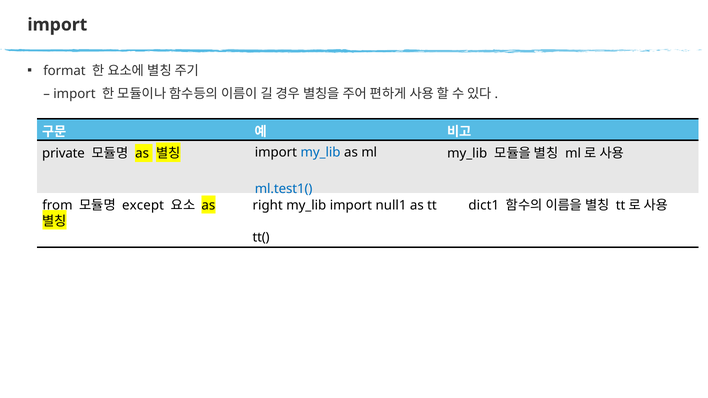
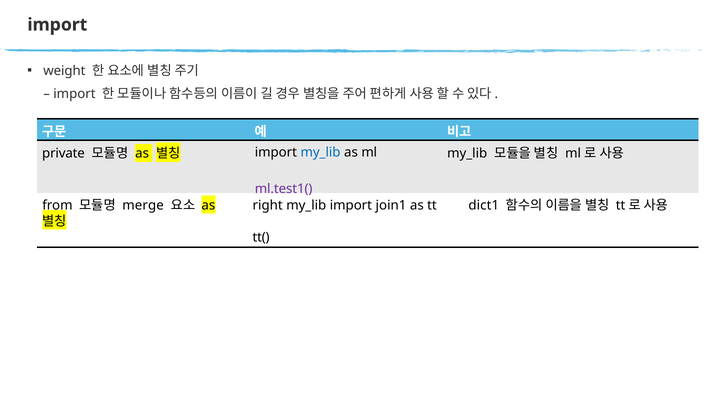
format: format -> weight (64, 71)
ml.test1( colour: blue -> purple (284, 189)
except: except -> merge (143, 205)
null1: null1 -> join1 (391, 205)
